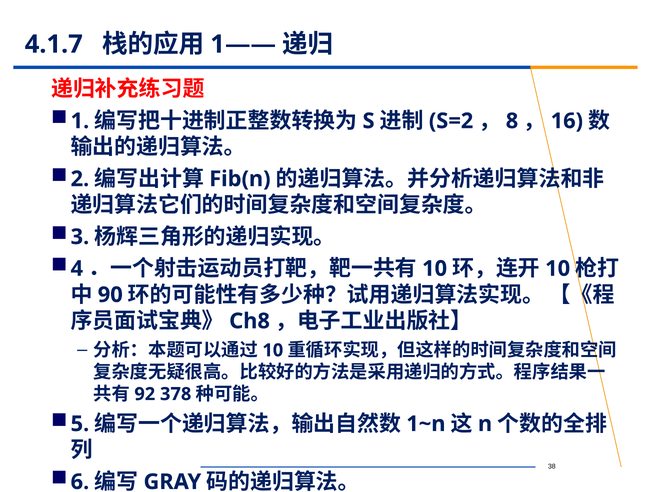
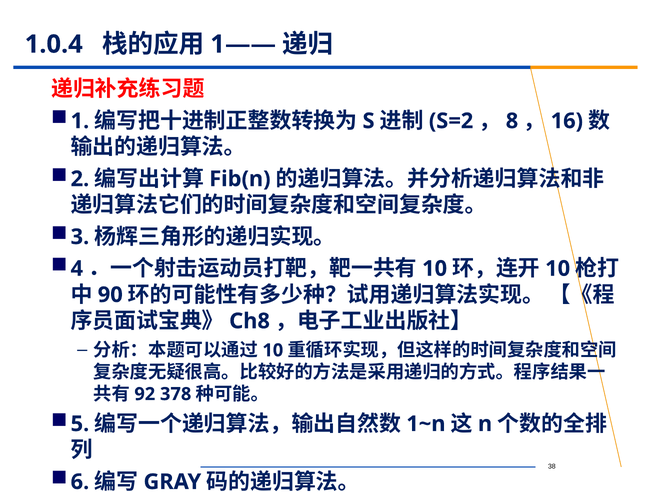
4.1.7: 4.1.7 -> 1.0.4 (54, 44)
